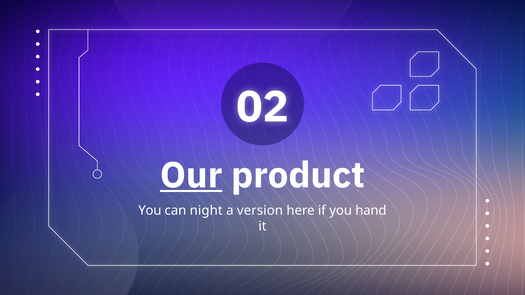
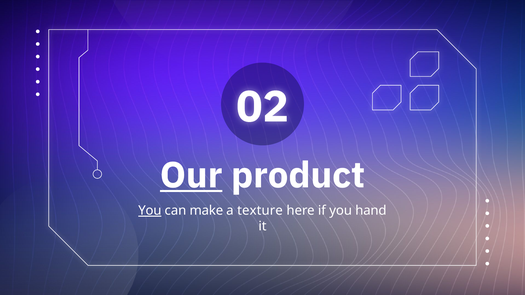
You underline: none -> present (150, 211)
night: night -> make (206, 211)
version: version -> texture (260, 211)
